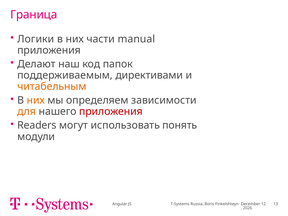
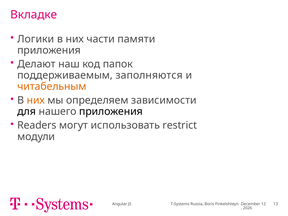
Граница: Граница -> Вкладке (34, 15)
manual: manual -> памяти (136, 39)
директивами: директивами -> заполняются (149, 75)
для colour: orange -> black (27, 112)
приложения colour: red -> black (111, 112)
понять: понять -> restrict (180, 125)
